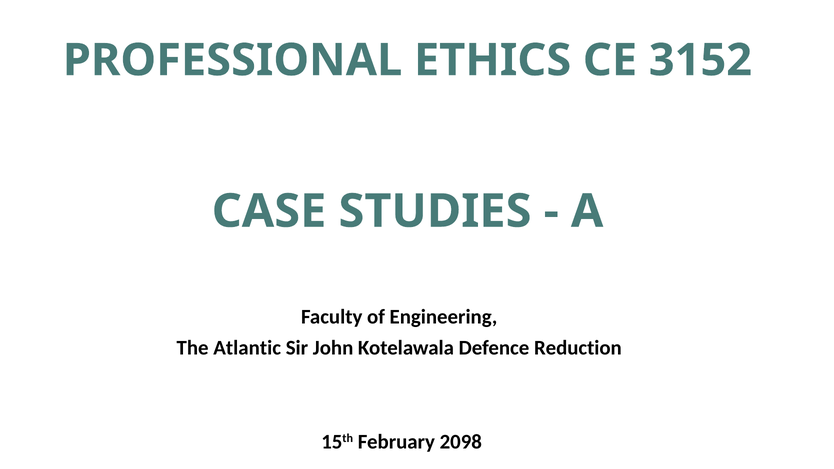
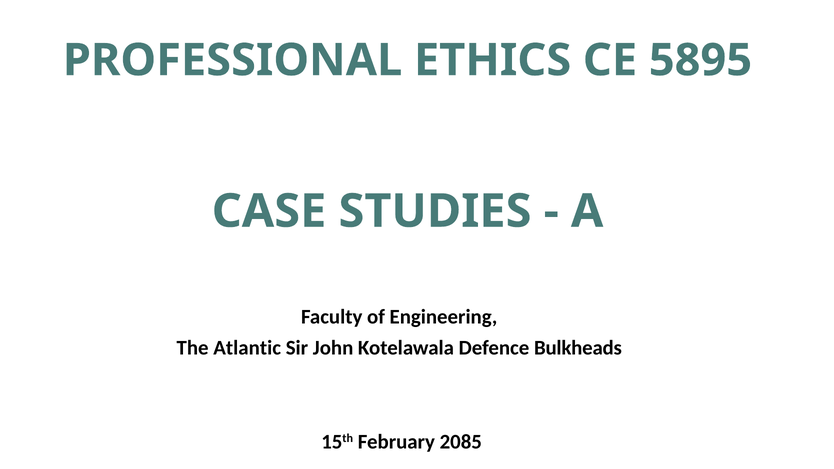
3152: 3152 -> 5895 (700, 60)
Reduction: Reduction -> Bulkheads (578, 348)
2098: 2098 -> 2085 (461, 442)
